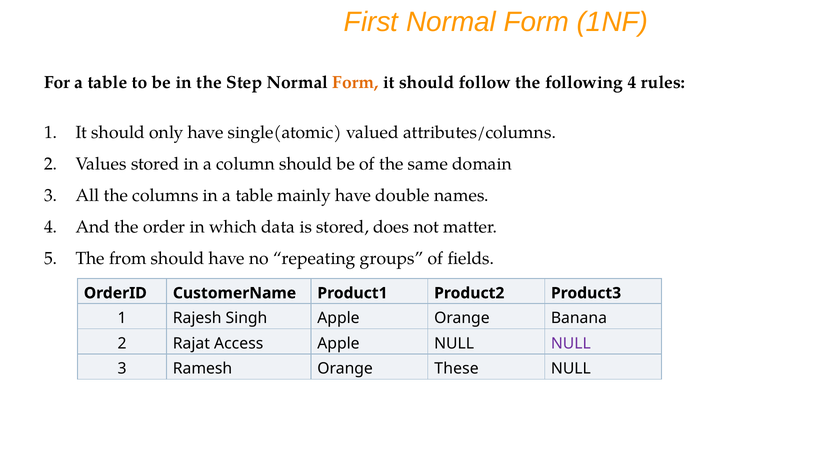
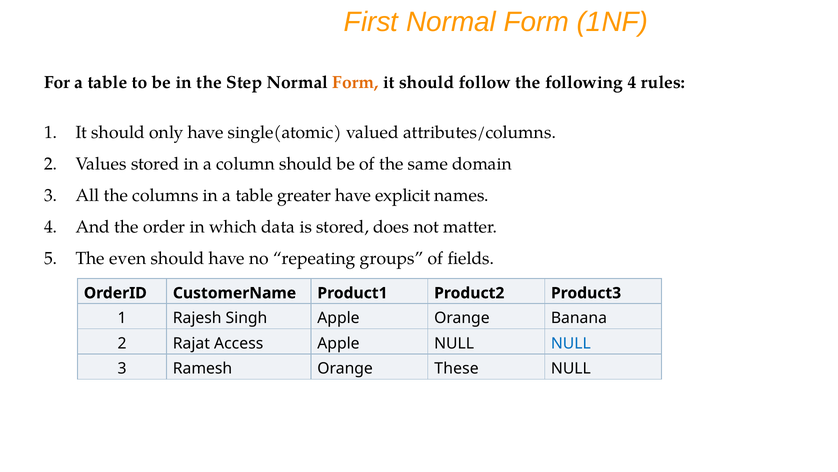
mainly: mainly -> greater (304, 195)
double: double -> explicit (403, 195)
from: from -> even (128, 258)
NULL colour: purple -> blue (571, 343)
